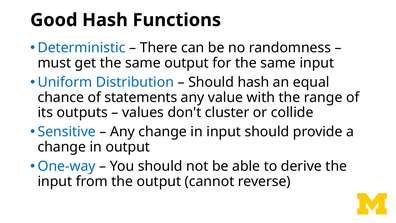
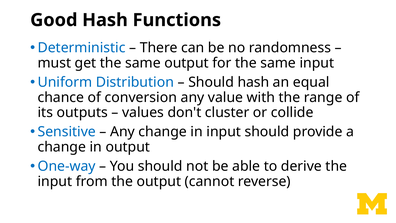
statements: statements -> conversion (141, 97)
